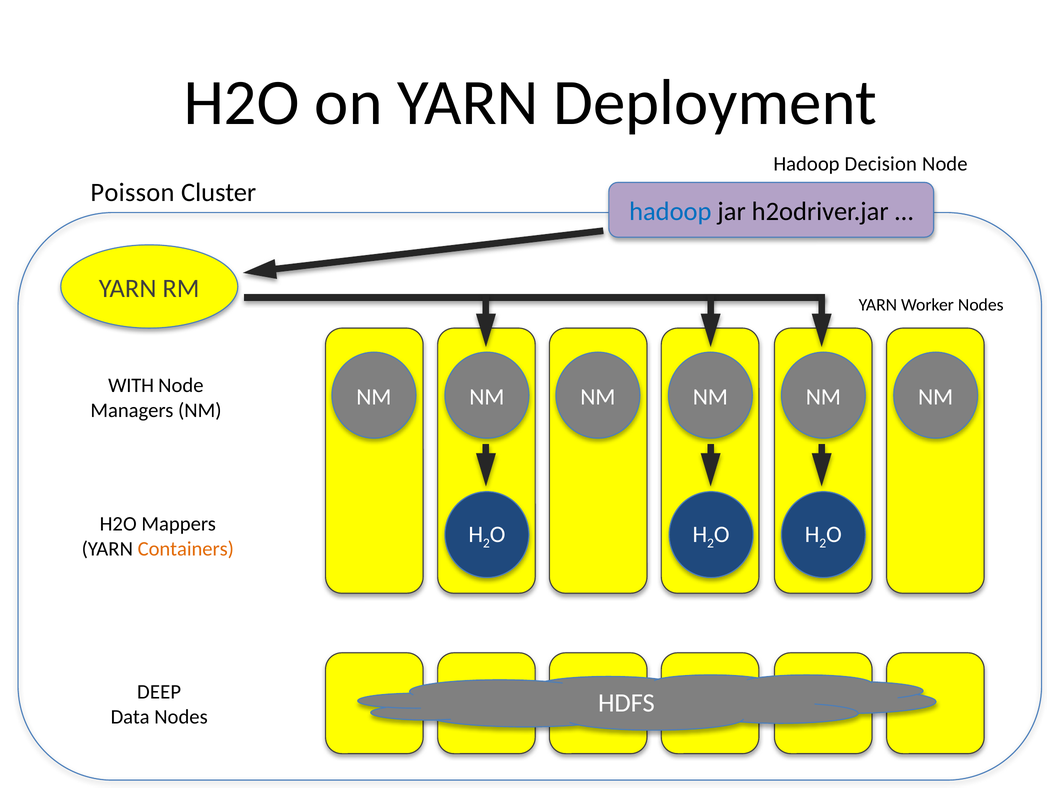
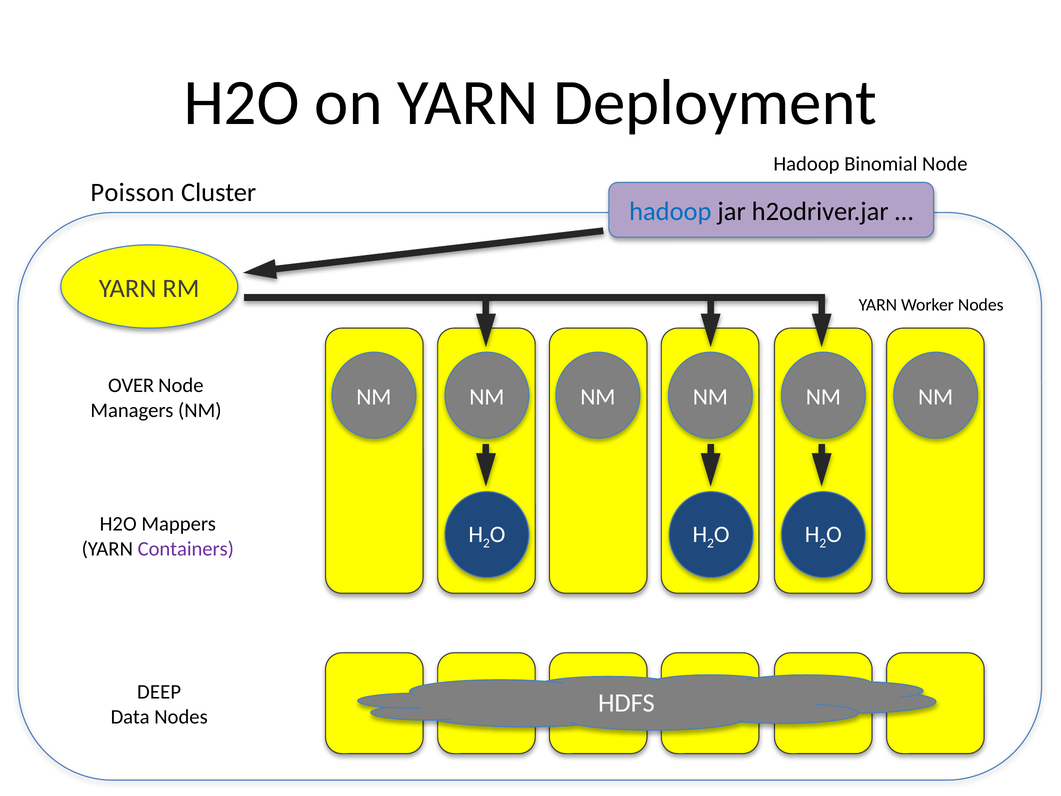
Decision: Decision -> Binomial (881, 164)
WITH: WITH -> OVER (131, 385)
Containers colour: orange -> purple (186, 549)
